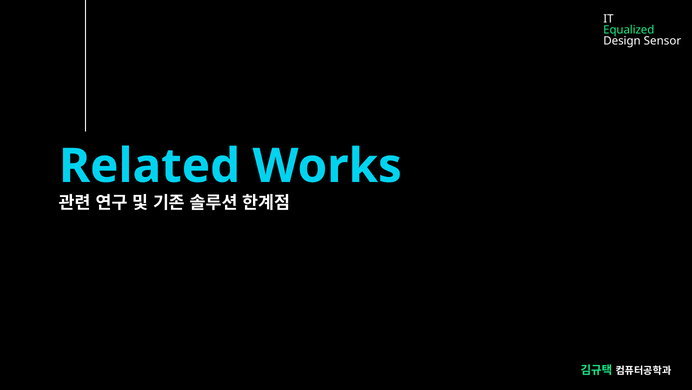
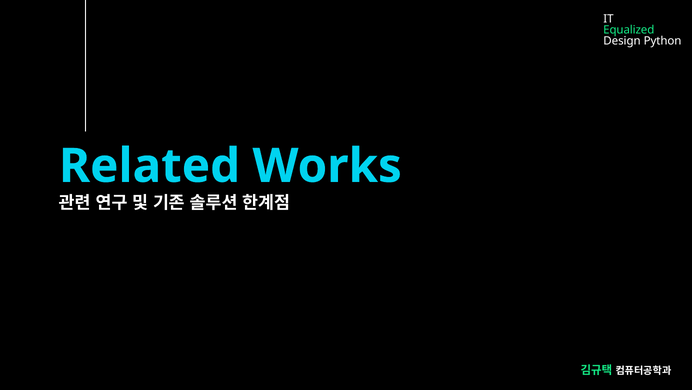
Sensor: Sensor -> Python (663, 41)
